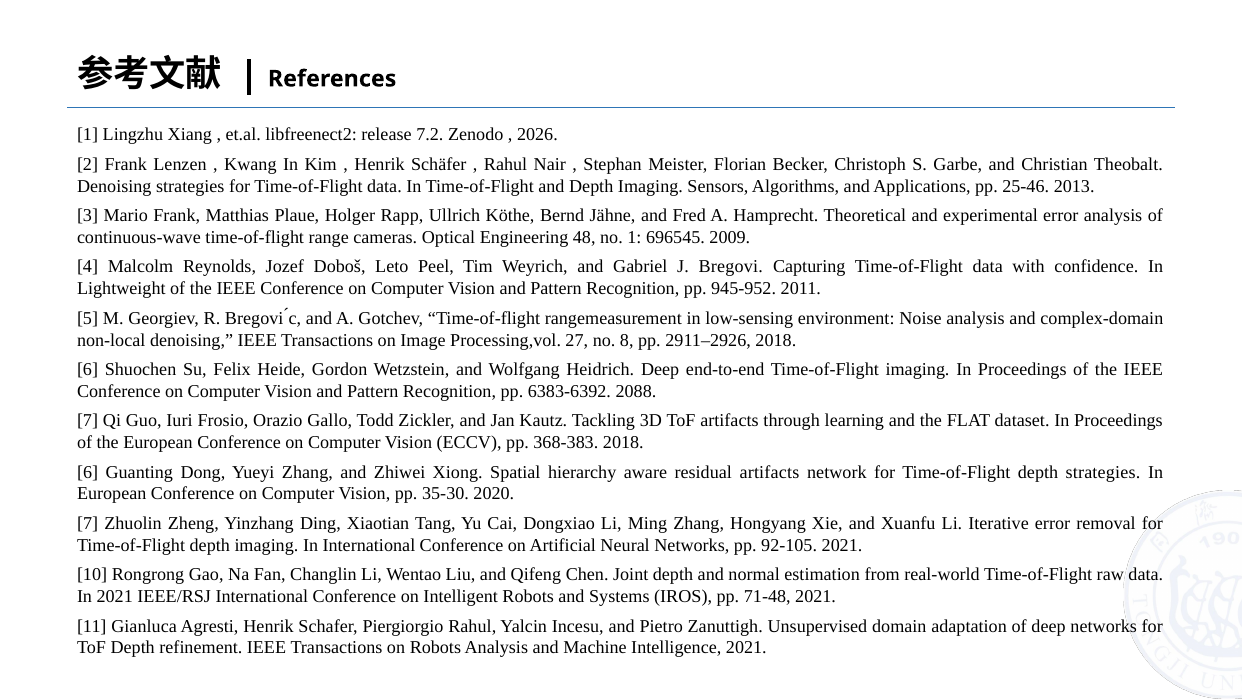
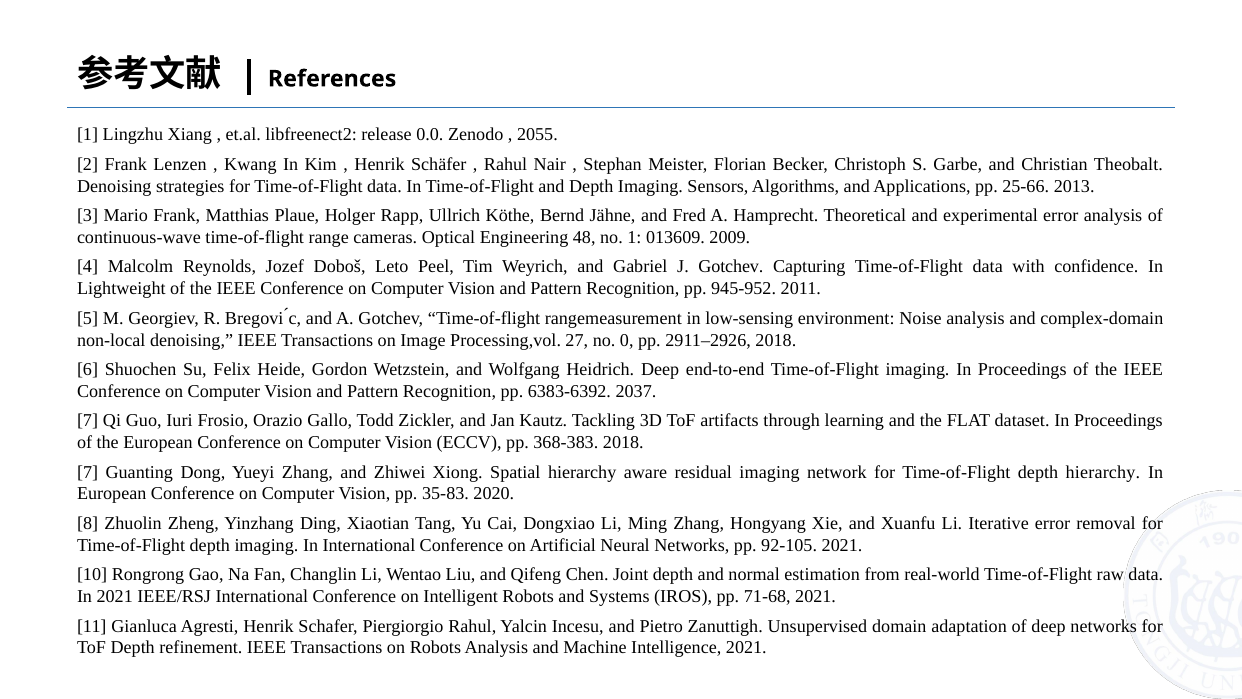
7.2: 7.2 -> 0.0 (430, 135)
2026: 2026 -> 2055 (537, 135)
25-46: 25-46 -> 25-66 (1026, 186)
696545: 696545 -> 013609 (675, 237)
J Bregovi: Bregovi -> Gotchev (731, 267)
8: 8 -> 0 (627, 340)
2088: 2088 -> 2037 (636, 391)
6: 6 -> 7 (88, 472)
residual artifacts: artifacts -> imaging (769, 472)
depth strategies: strategies -> hierarchy (1103, 472)
35-30: 35-30 -> 35-83 (446, 494)
7: 7 -> 8 (88, 523)
71-48: 71-48 -> 71-68 (767, 596)
